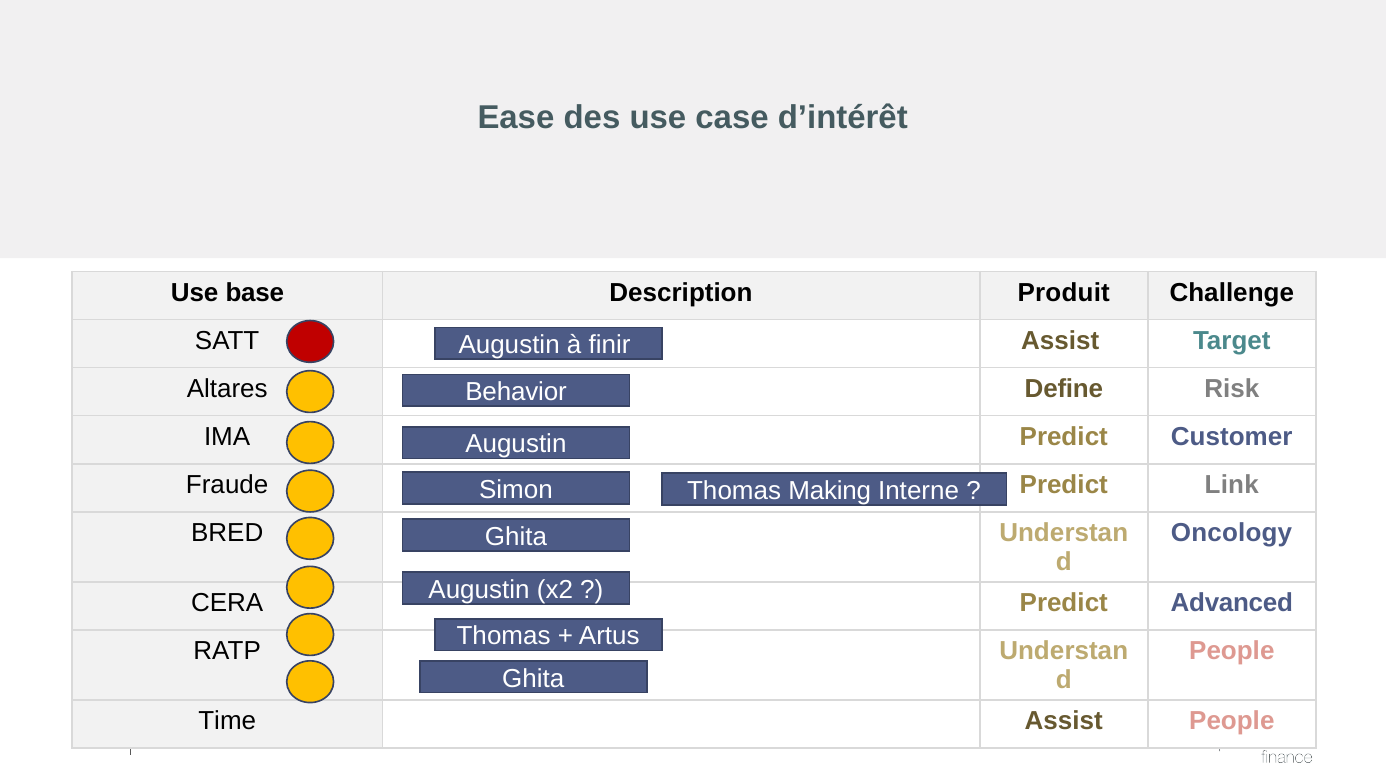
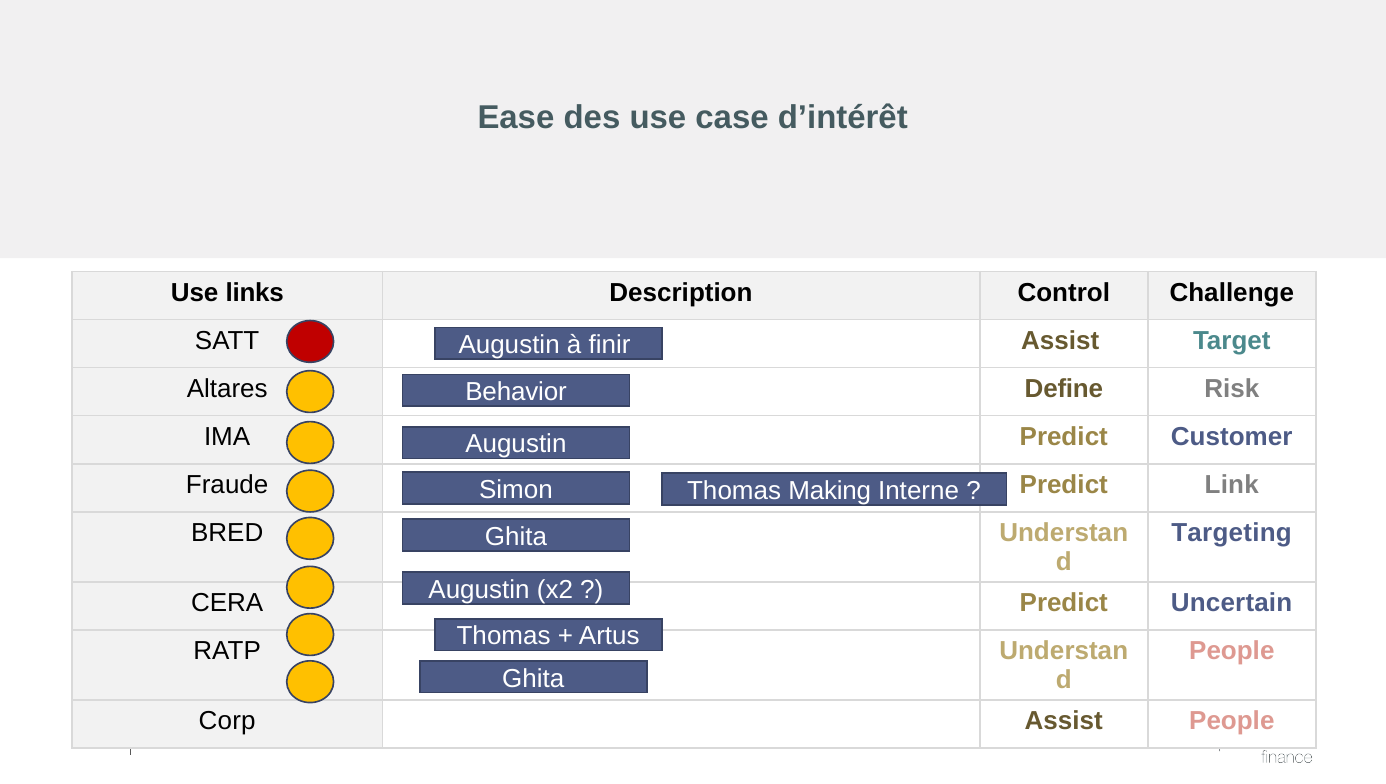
base: base -> links (255, 292)
Produit: Produit -> Control (1064, 292)
Oncology: Oncology -> Targeting (1232, 533)
Advanced: Advanced -> Uncertain (1232, 603)
Time: Time -> Corp (227, 721)
